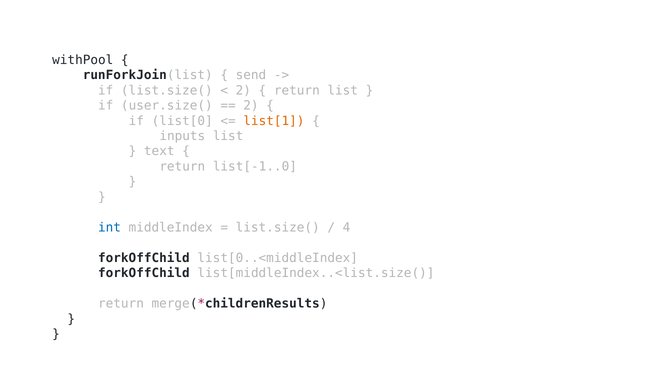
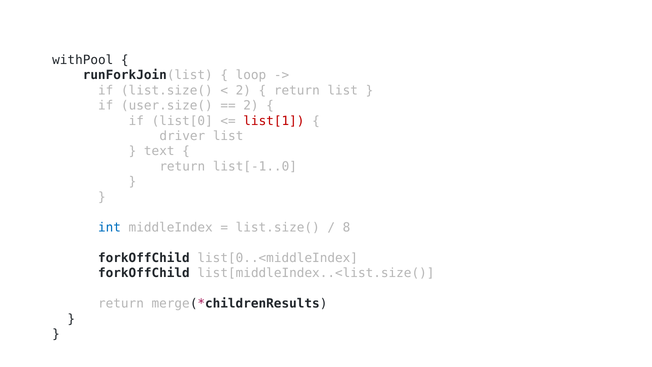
send: send -> loop (251, 75)
list[1 colour: orange -> red (274, 121)
inputs: inputs -> driver (182, 136)
4: 4 -> 8 (347, 227)
